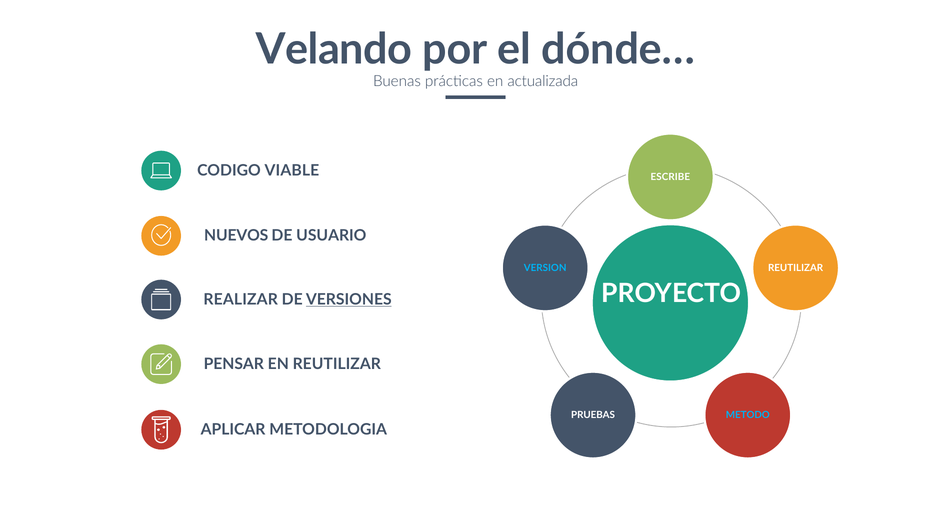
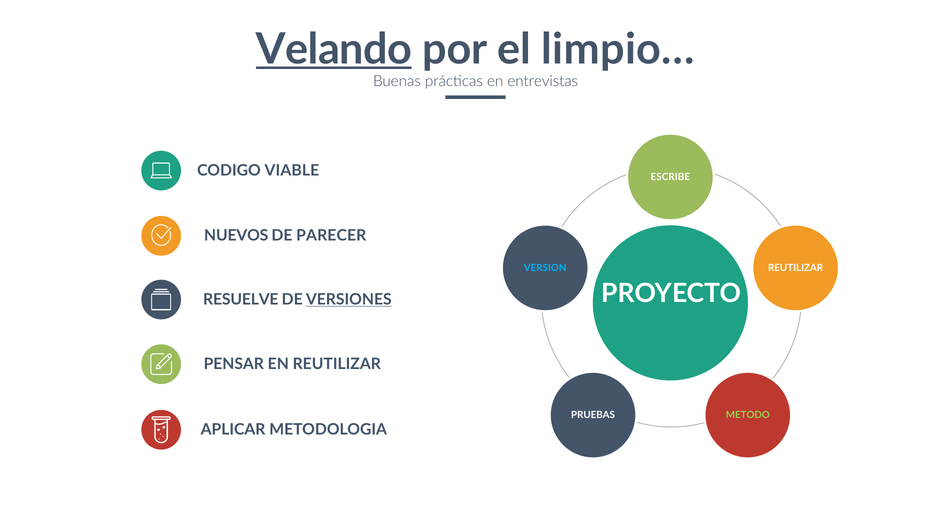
Velando underline: none -> present (334, 49)
dónde…: dónde… -> limpio… (618, 49)
actualizada: actualizada -> entrevistas (543, 81)
USUARIO: USUARIO -> PARECER (331, 236)
REALIZAR: REALIZAR -> RESUELVE (241, 299)
METODO colour: light blue -> light green (748, 415)
